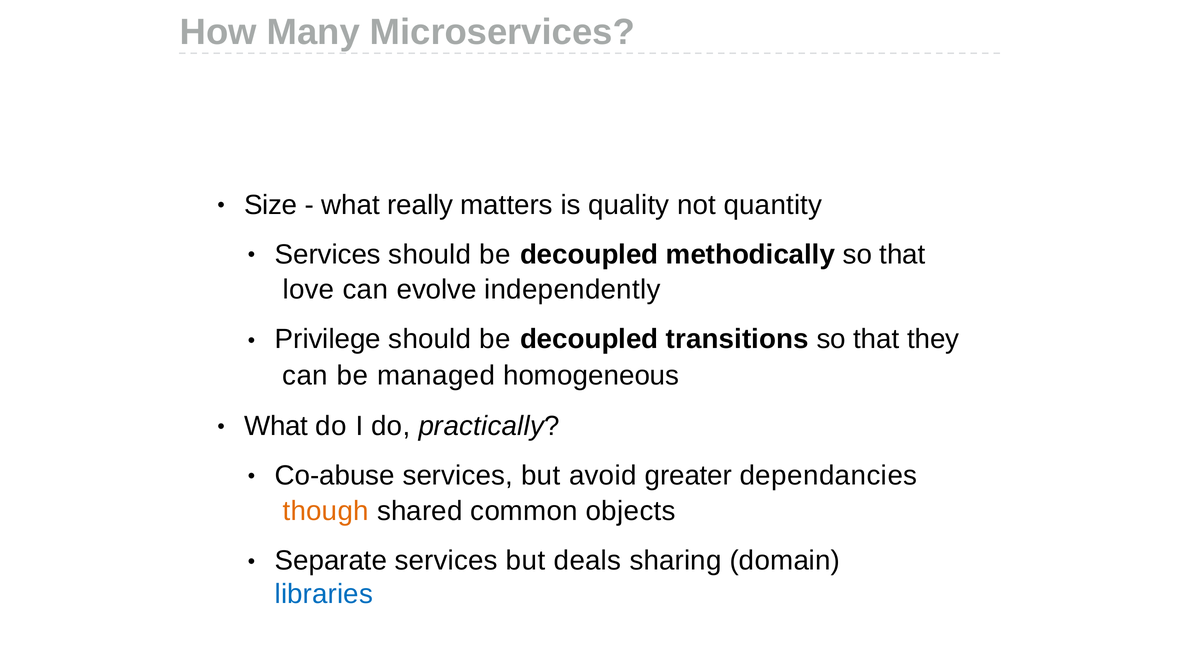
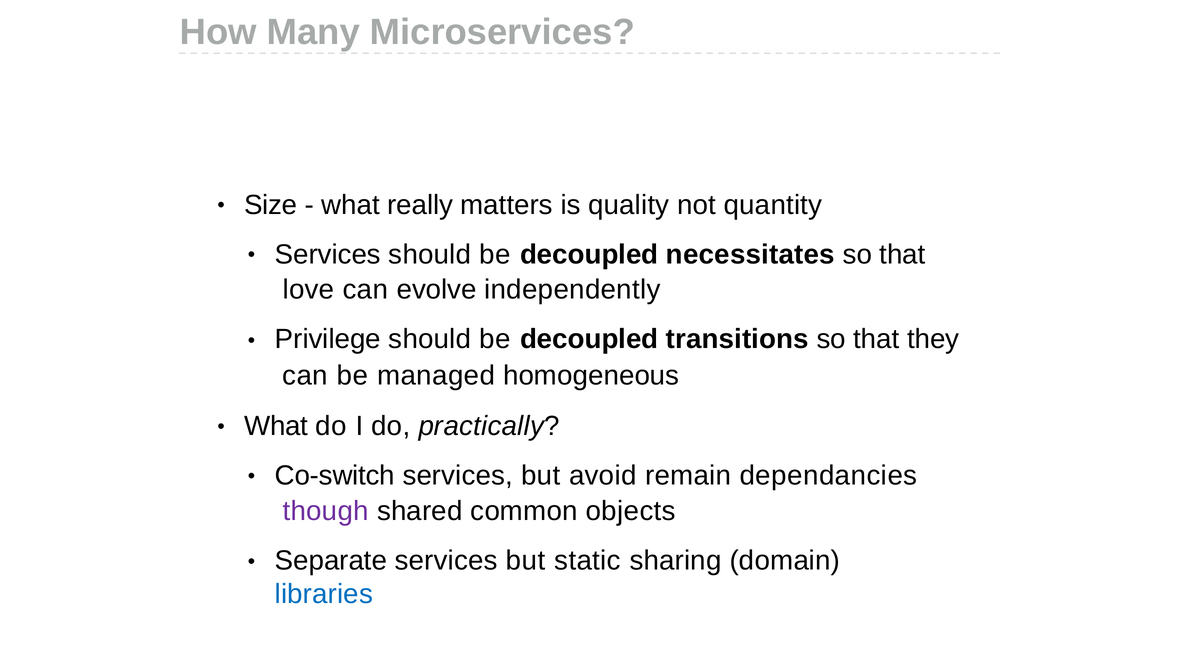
methodically: methodically -> necessitates (750, 254)
Co-abuse: Co-abuse -> Co-switch (335, 475)
greater: greater -> remain (688, 475)
though colour: orange -> purple (326, 511)
deals: deals -> static (587, 560)
